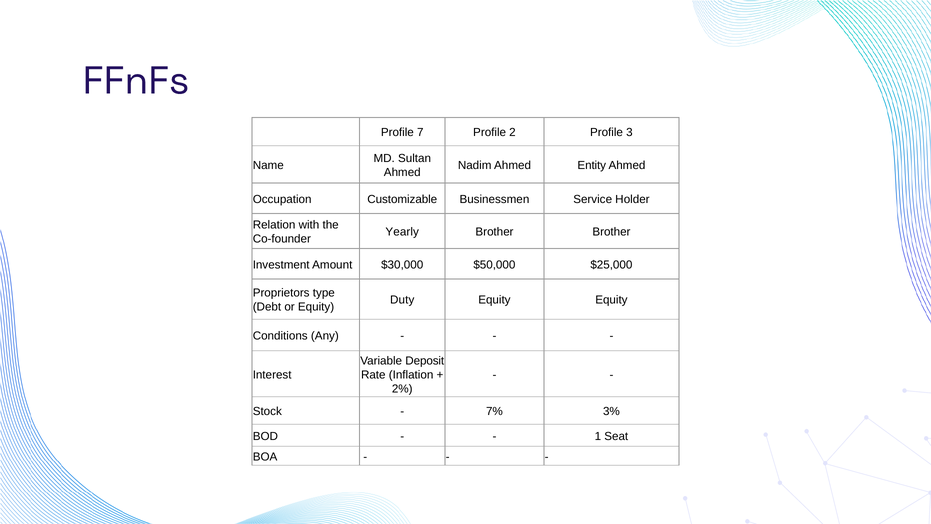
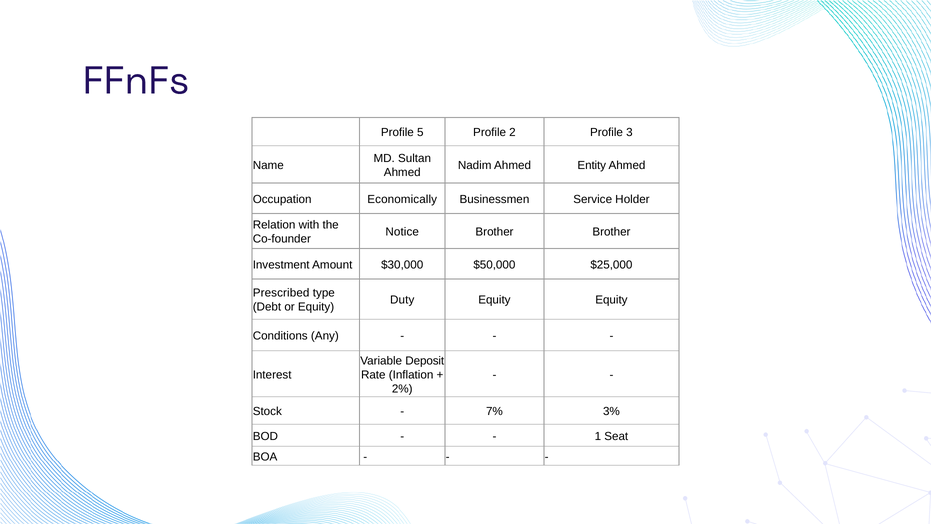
7: 7 -> 5 (420, 133)
Customizable: Customizable -> Economically (402, 199)
Yearly: Yearly -> Notice (402, 232)
Proprietors: Proprietors -> Prescribed (281, 293)
